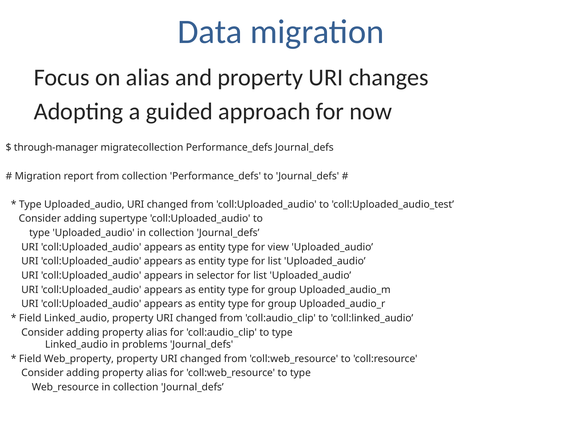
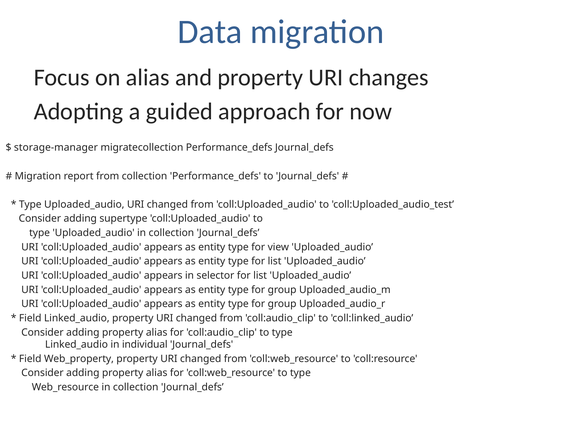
through-manager: through-manager -> storage-manager (56, 148)
problems: problems -> individual (145, 345)
